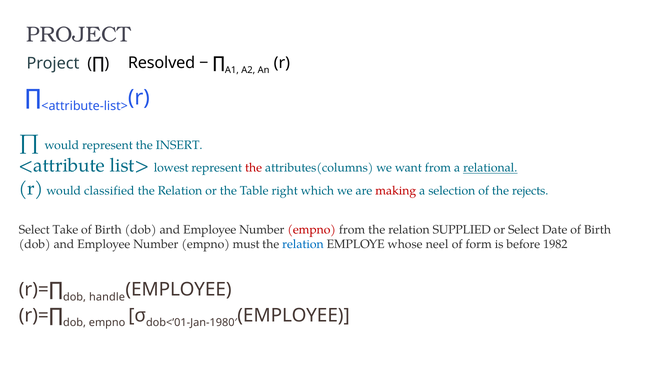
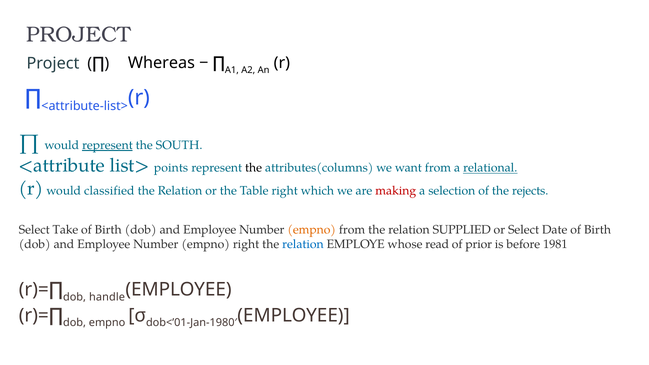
Resolved: Resolved -> Whereas (161, 63)
represent underline: none -> present (107, 145)
INSERT: INSERT -> SOUTH (179, 145)
lowest: lowest -> points (171, 168)
the colour: red -> black (254, 168)
empno colour: red -> orange (312, 230)
empno must: must -> right (246, 244)
neel: neel -> read (437, 244)
form: form -> prior (479, 244)
1982: 1982 -> 1981 (555, 244)
